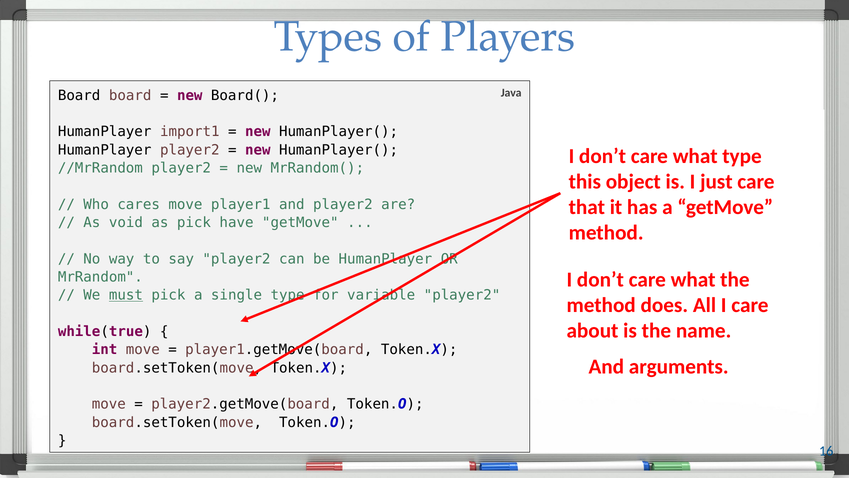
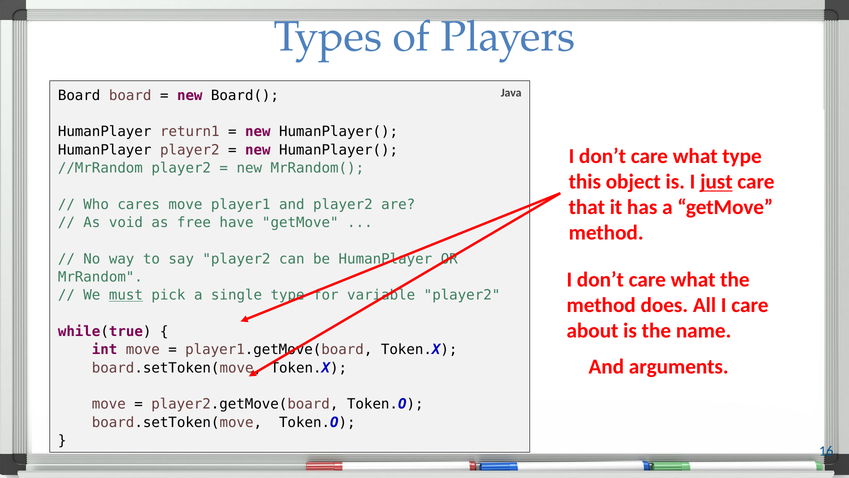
import1: import1 -> return1 (190, 132)
just underline: none -> present (716, 182)
as pick: pick -> free (194, 222)
